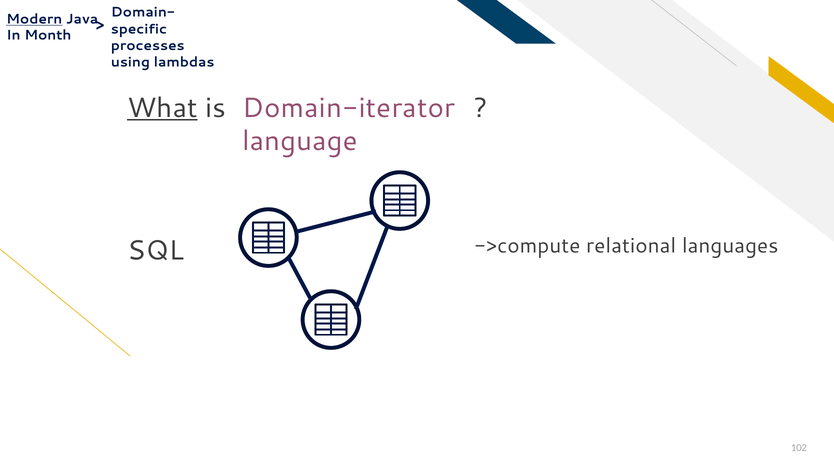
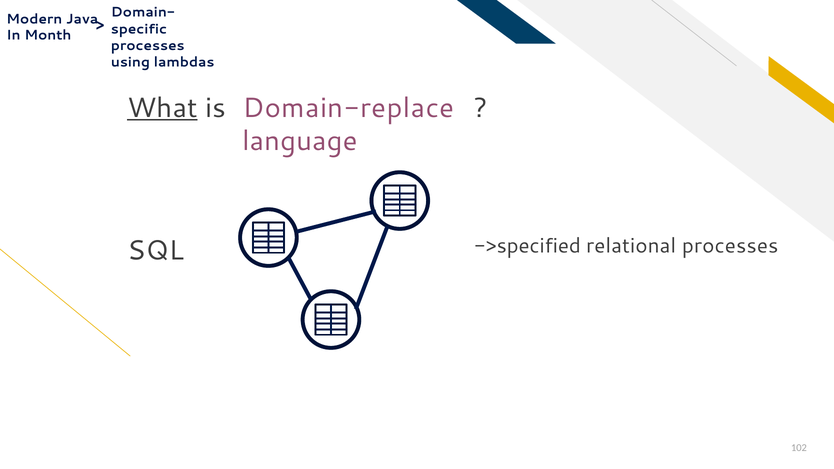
Modern underline: present -> none (34, 19)
Domain-iterator: Domain-iterator -> Domain-replace (349, 108)
->compute: ->compute -> ->specified (527, 246)
relational languages: languages -> processes (730, 246)
